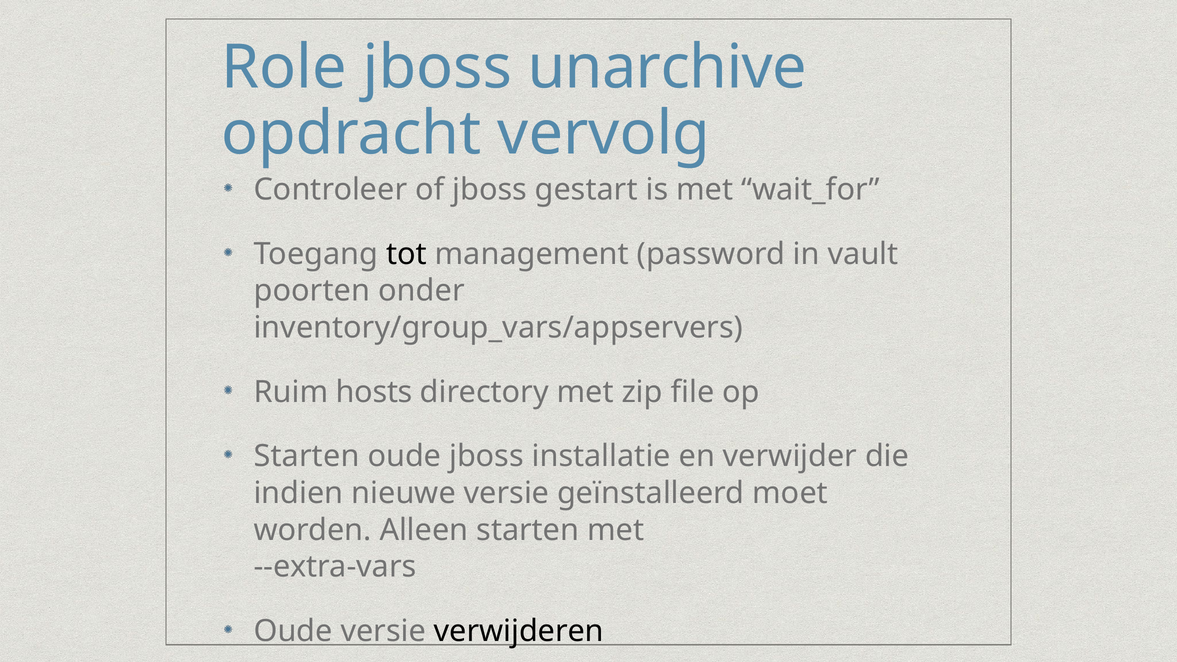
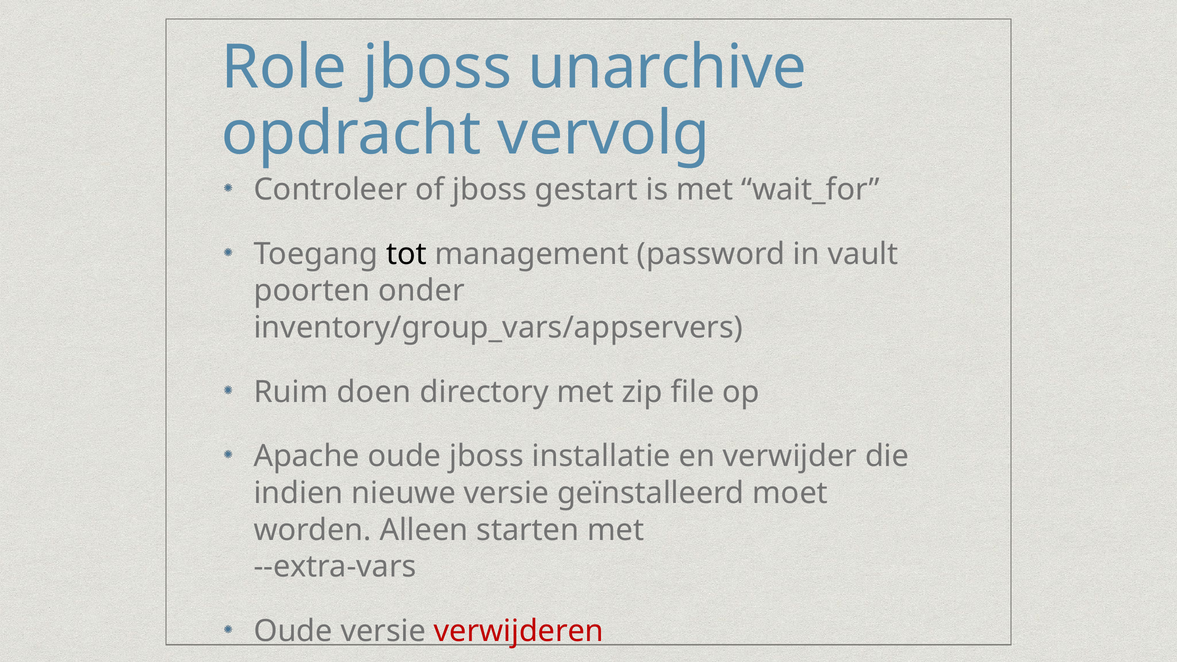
hosts: hosts -> doen (374, 392)
Starten: Starten -> Apache (307, 456)
verwijderen colour: black -> red (519, 631)
